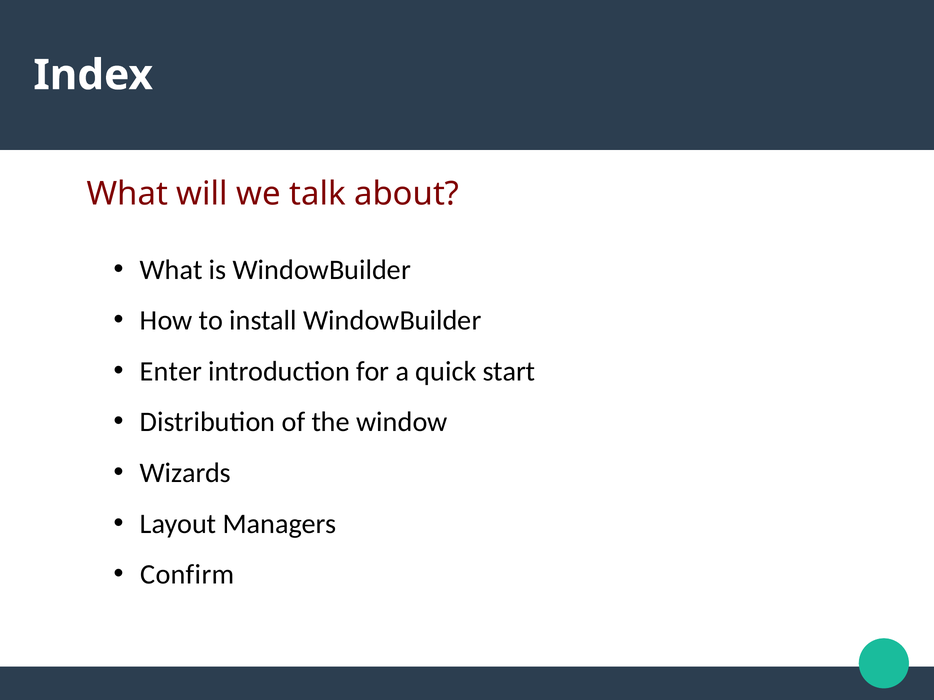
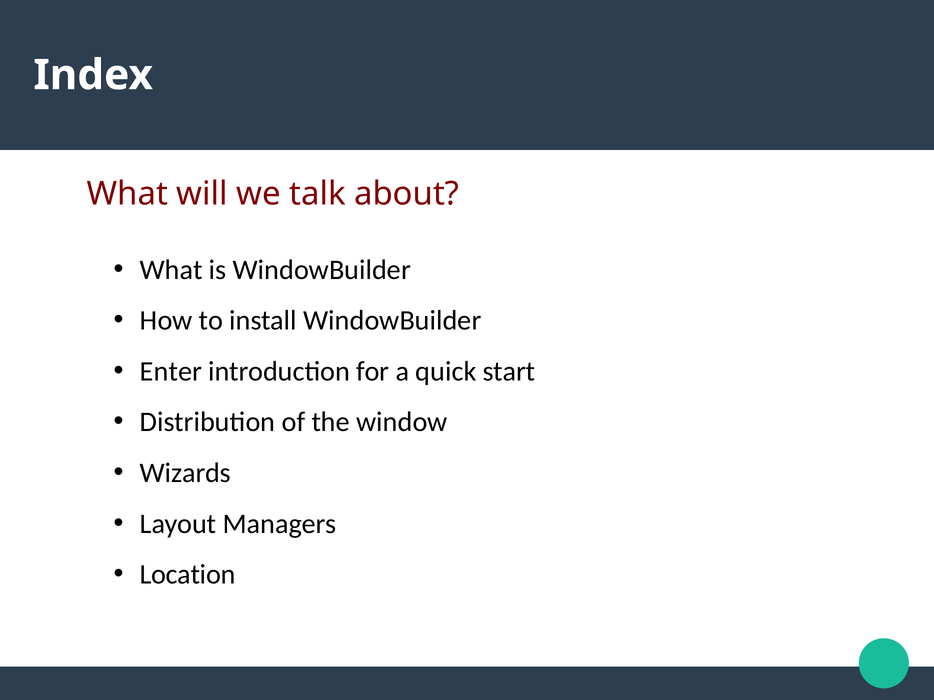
Confirm: Confirm -> Location (188, 575)
